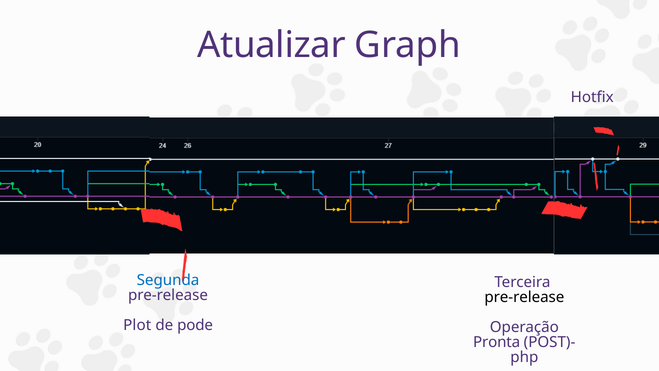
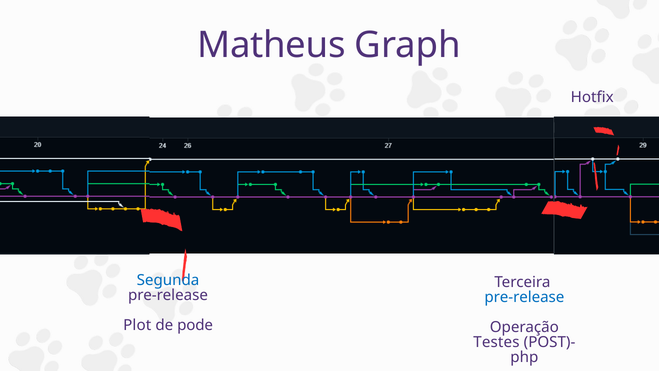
Atualizar: Atualizar -> Matheus (271, 45)
pre-release colour: black -> blue (524, 297)
Pronta: Pronta -> Testes (496, 342)
